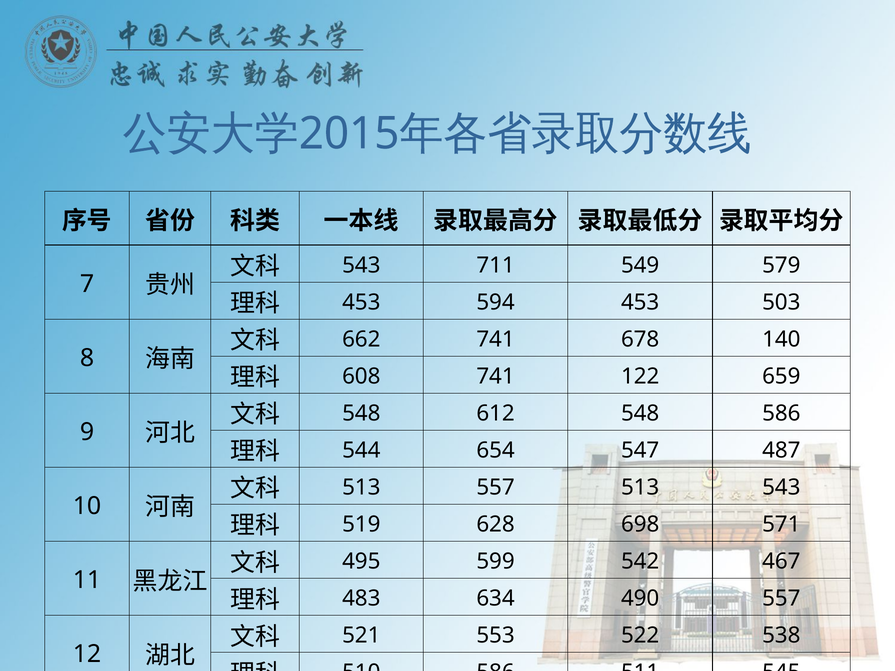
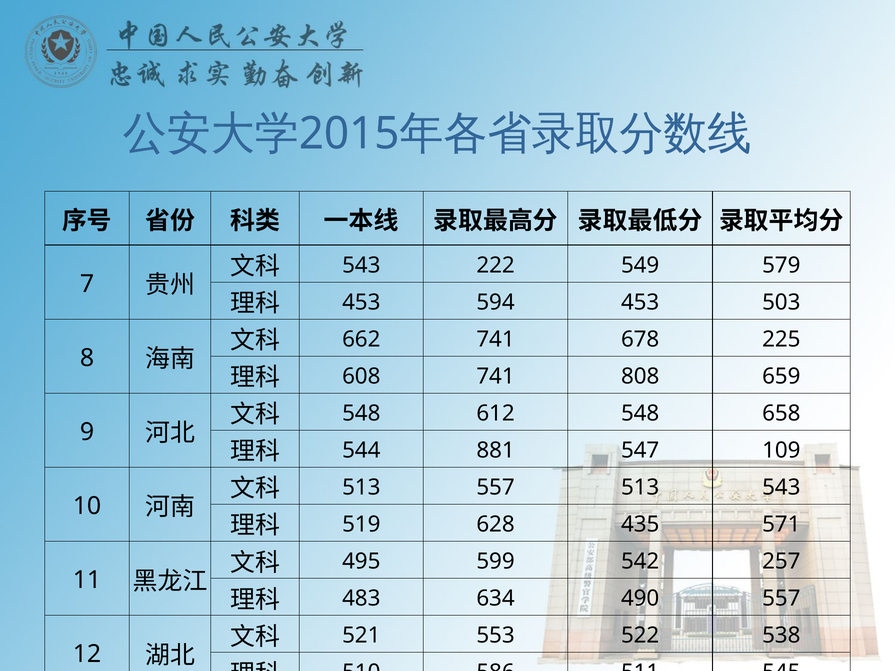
711: 711 -> 222 (496, 265)
140: 140 -> 225 (781, 339)
122: 122 -> 808 (640, 376)
548 586: 586 -> 658 (781, 413)
654: 654 -> 881 (496, 450)
487: 487 -> 109 (781, 450)
698: 698 -> 435 (640, 525)
467: 467 -> 257 (781, 562)
